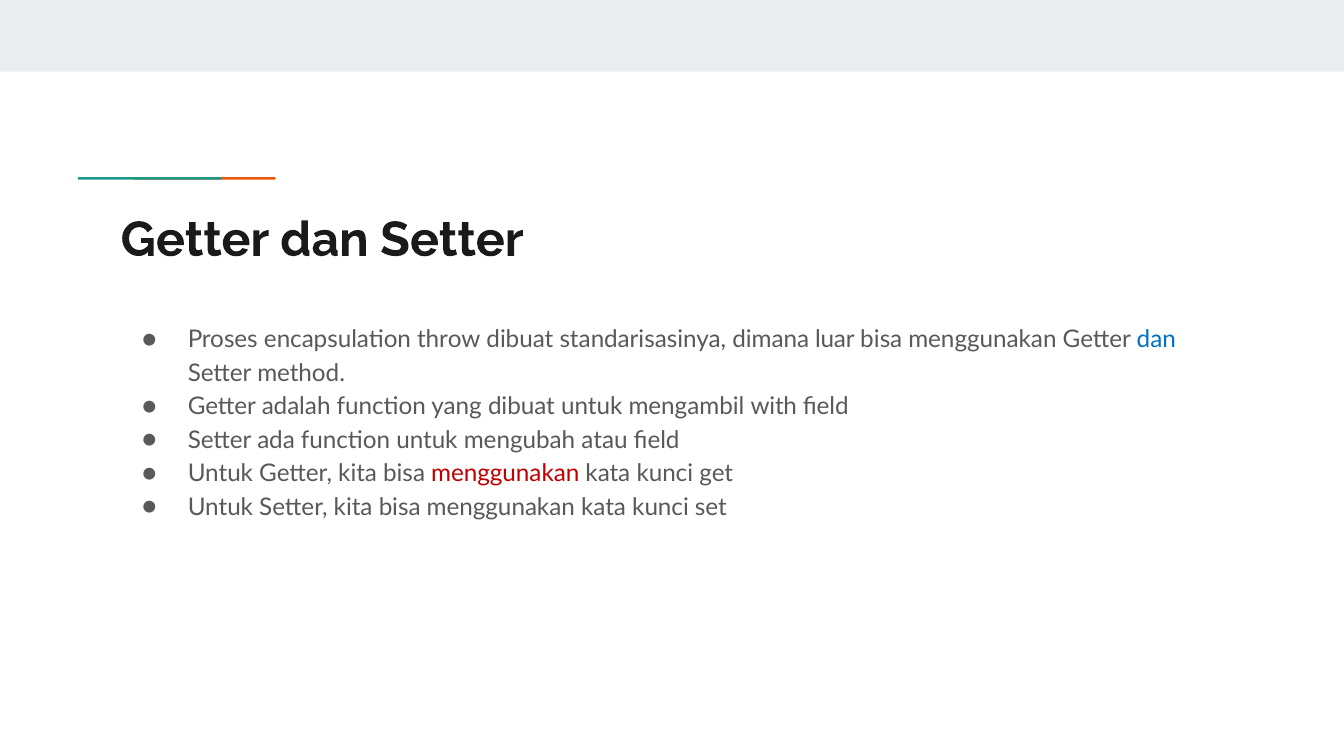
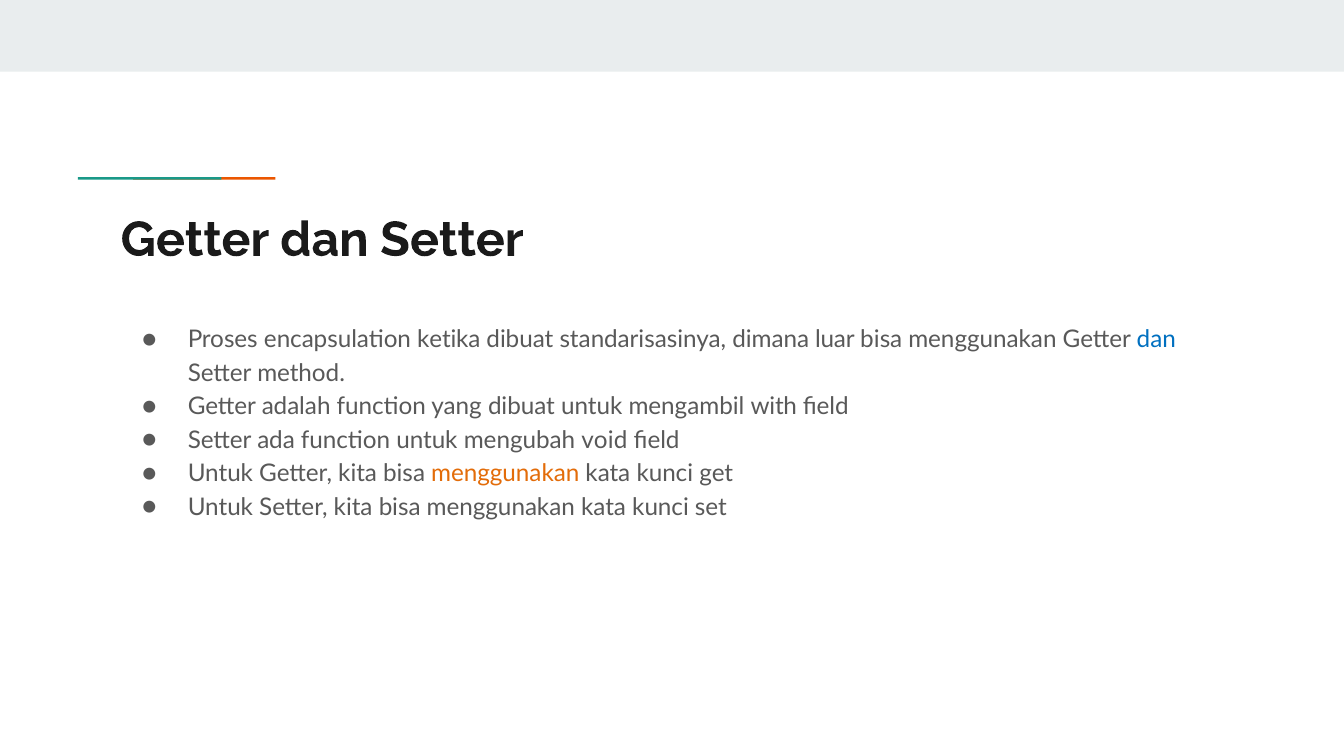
throw: throw -> ketika (449, 340)
atau: atau -> void (604, 440)
menggunakan colour: red -> orange (505, 474)
